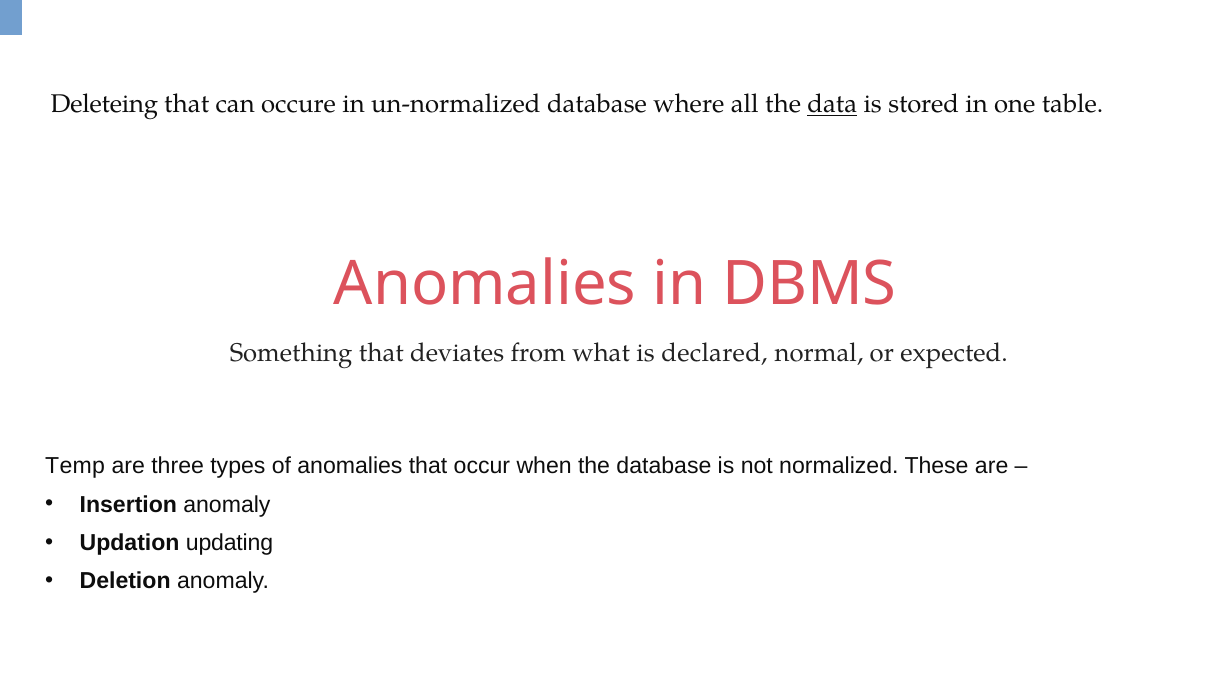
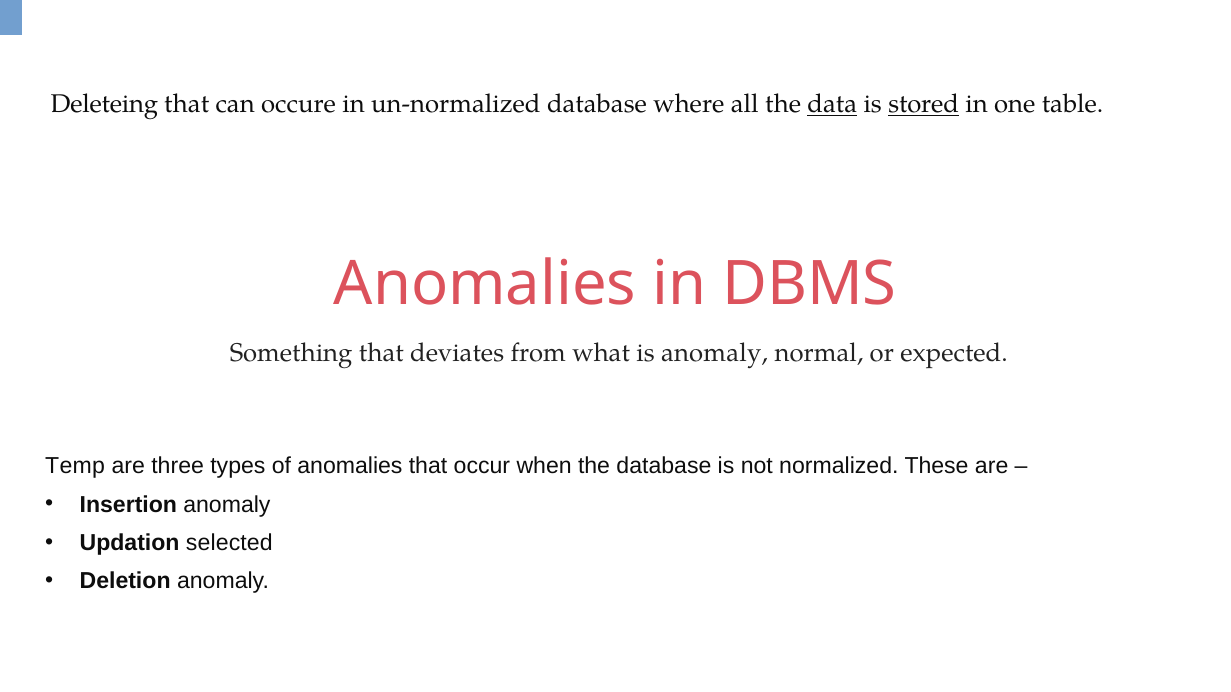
stored underline: none -> present (924, 104)
is declared: declared -> anomaly (715, 353)
updating: updating -> selected (229, 543)
